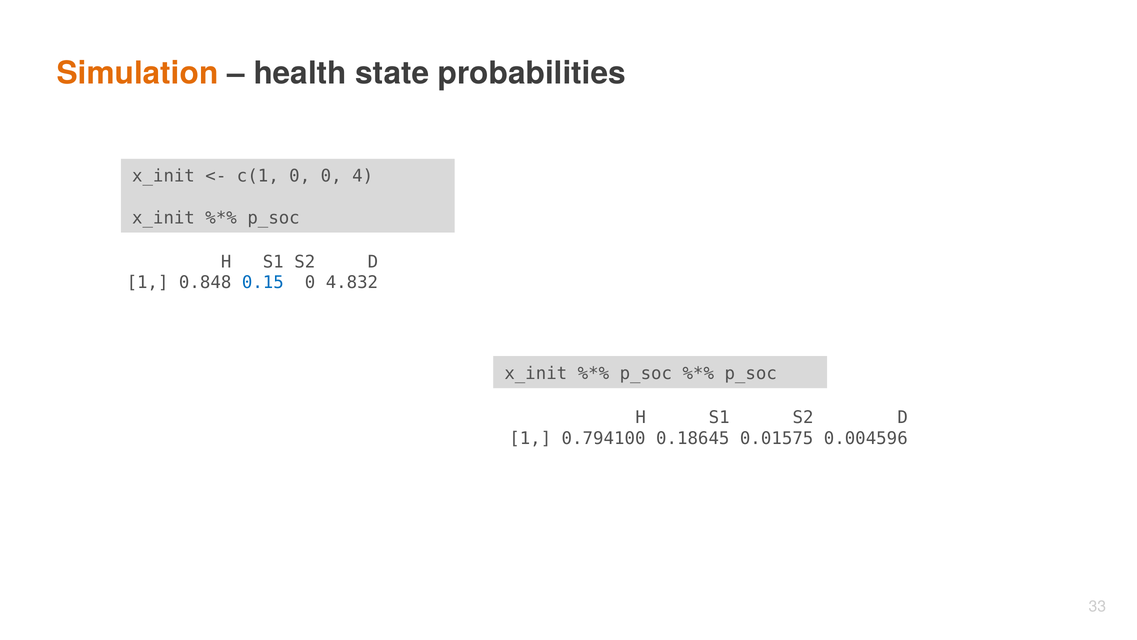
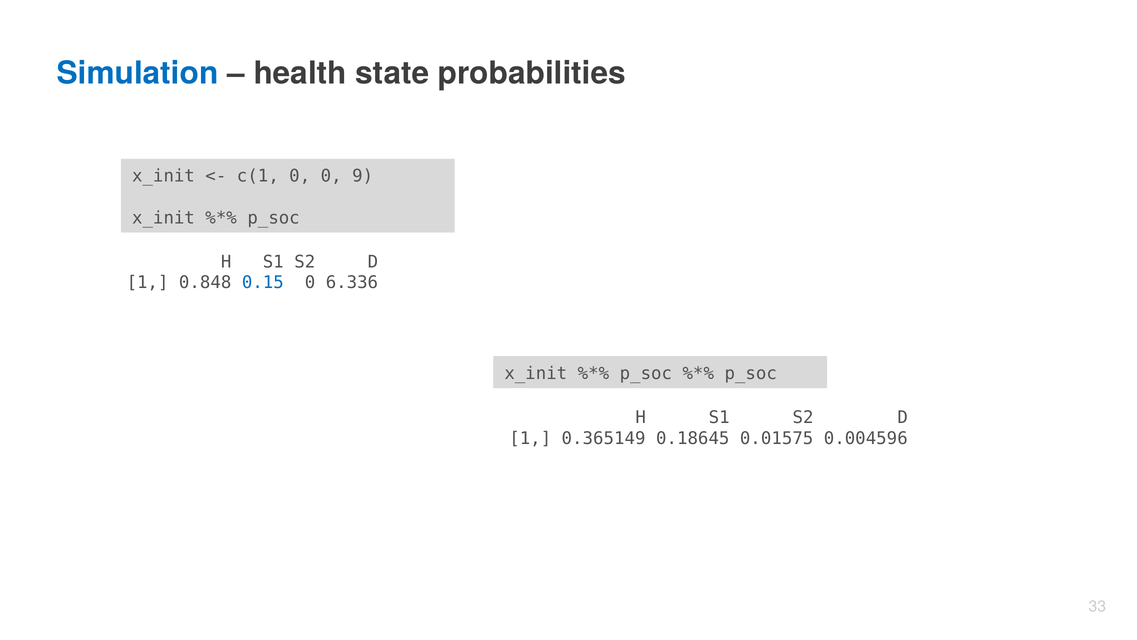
Simulation colour: orange -> blue (138, 73)
4: 4 -> 9 (363, 176)
4.832: 4.832 -> 6.336 (352, 282)
0.794100: 0.794100 -> 0.365149 (604, 438)
